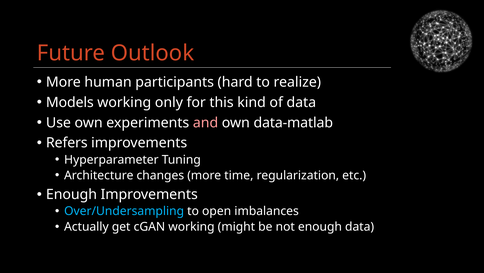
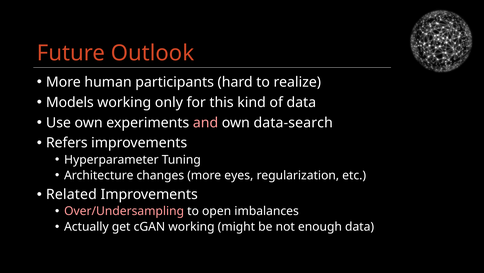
data-matlab: data-matlab -> data-search (293, 122)
time: time -> eyes (239, 175)
Enough: Enough -> Related (71, 194)
Over/Undersampling colour: light blue -> pink (124, 211)
